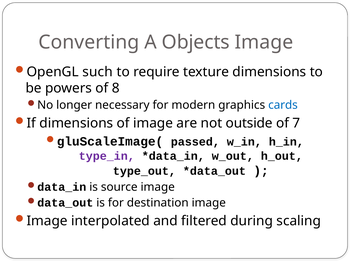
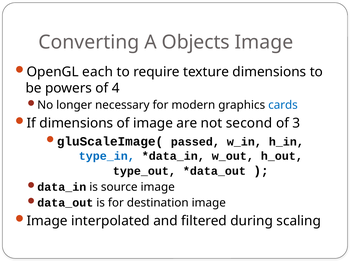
such: such -> each (98, 72)
8: 8 -> 4 (116, 88)
outside: outside -> second (249, 123)
7: 7 -> 3 (296, 123)
type_in colour: purple -> blue (107, 156)
